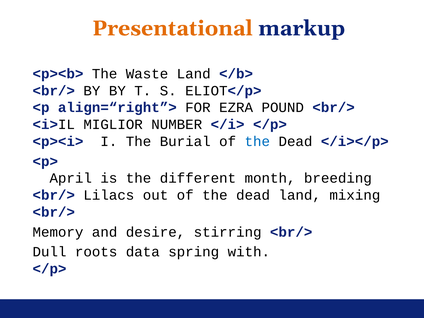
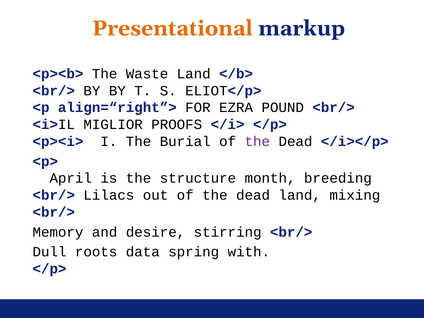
NUMBER: NUMBER -> PROOFS (177, 125)
the colour: blue -> purple (257, 142)
different: different -> structure (198, 178)
